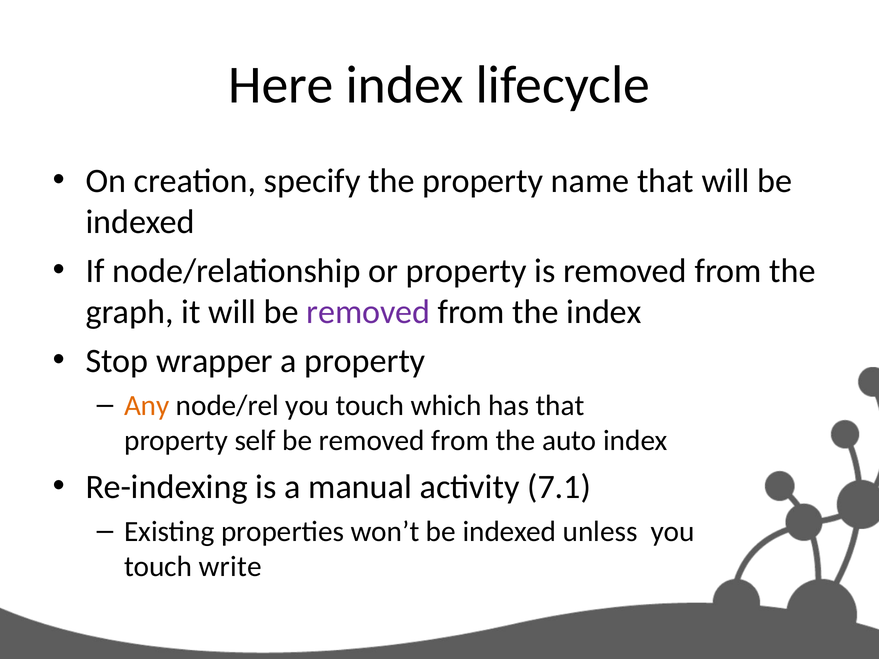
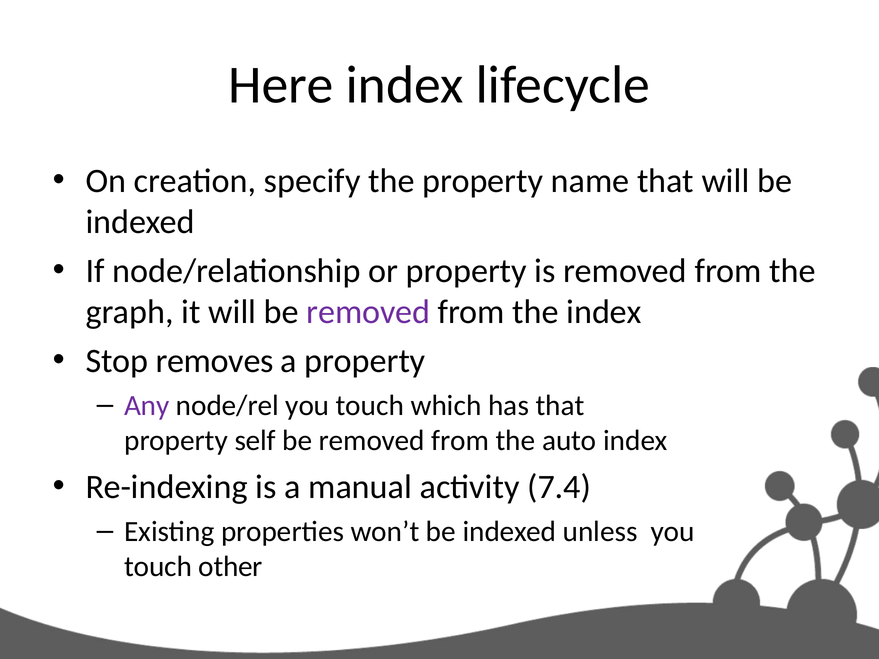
wrapper: wrapper -> removes (215, 361)
Any colour: orange -> purple (147, 406)
7.1: 7.1 -> 7.4 (559, 487)
write: write -> other (231, 567)
